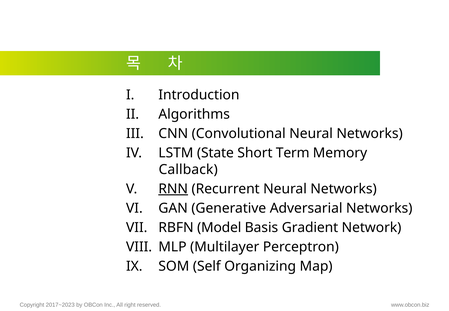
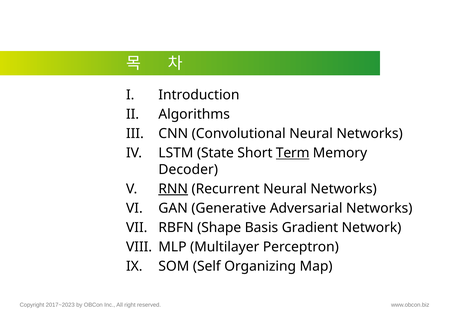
Term underline: none -> present (293, 153)
Callback: Callback -> Decoder (188, 170)
Model: Model -> Shape (219, 228)
